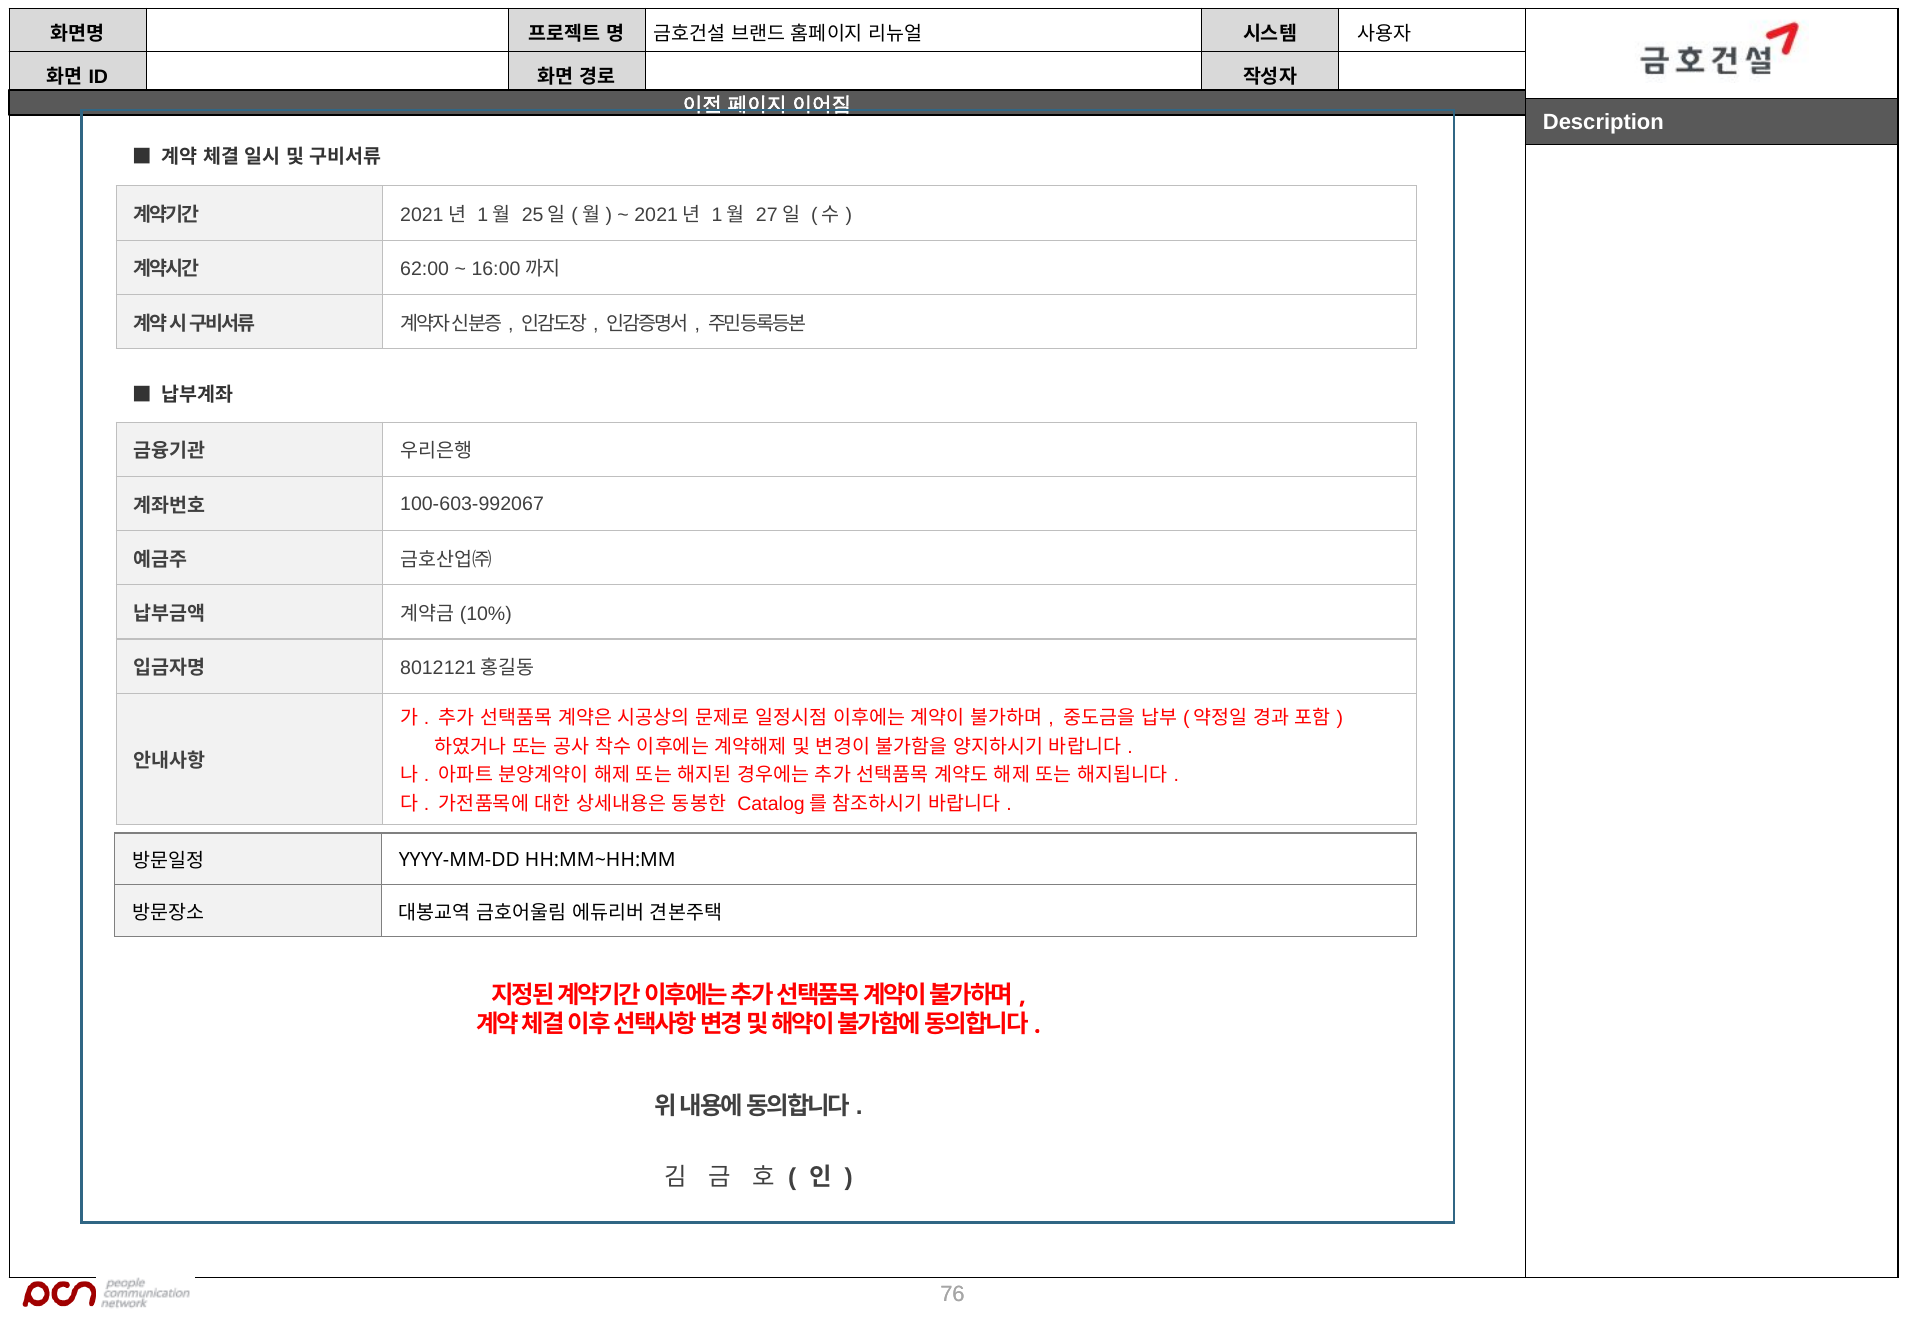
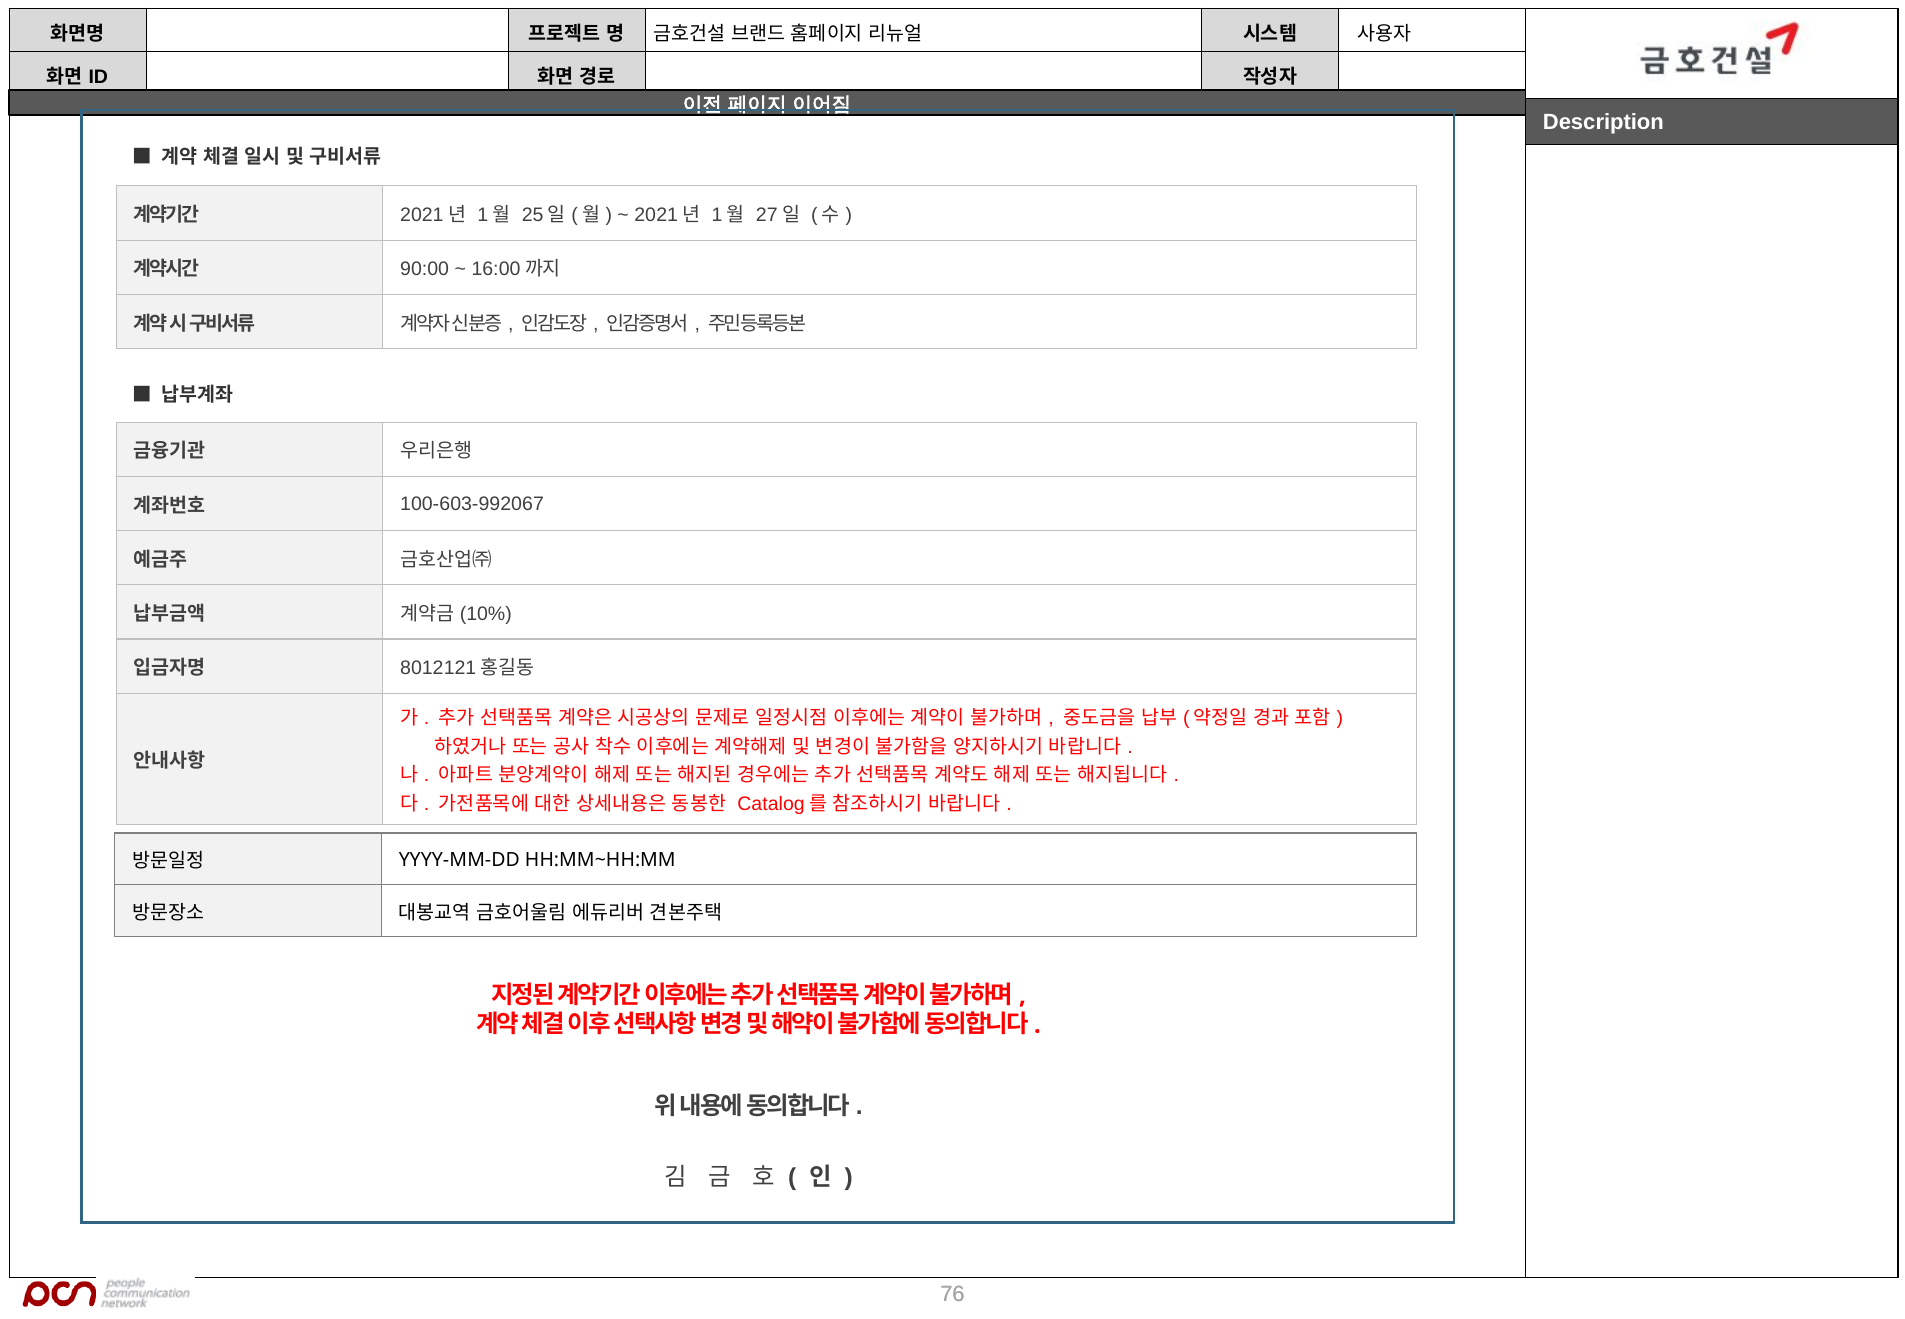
62:00: 62:00 -> 90:00 (425, 269)
